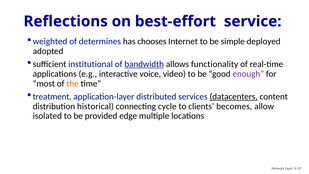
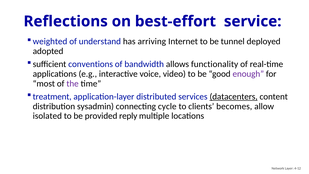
determines: determines -> understand (100, 41)
chooses: chooses -> arriving (152, 41)
simple: simple -> tunnel (233, 41)
institutional: institutional -> conventions (91, 64)
bandwidth underline: present -> none (144, 64)
the colour: orange -> purple (73, 84)
historical: historical -> sysadmin (95, 106)
edge: edge -> reply (128, 116)
